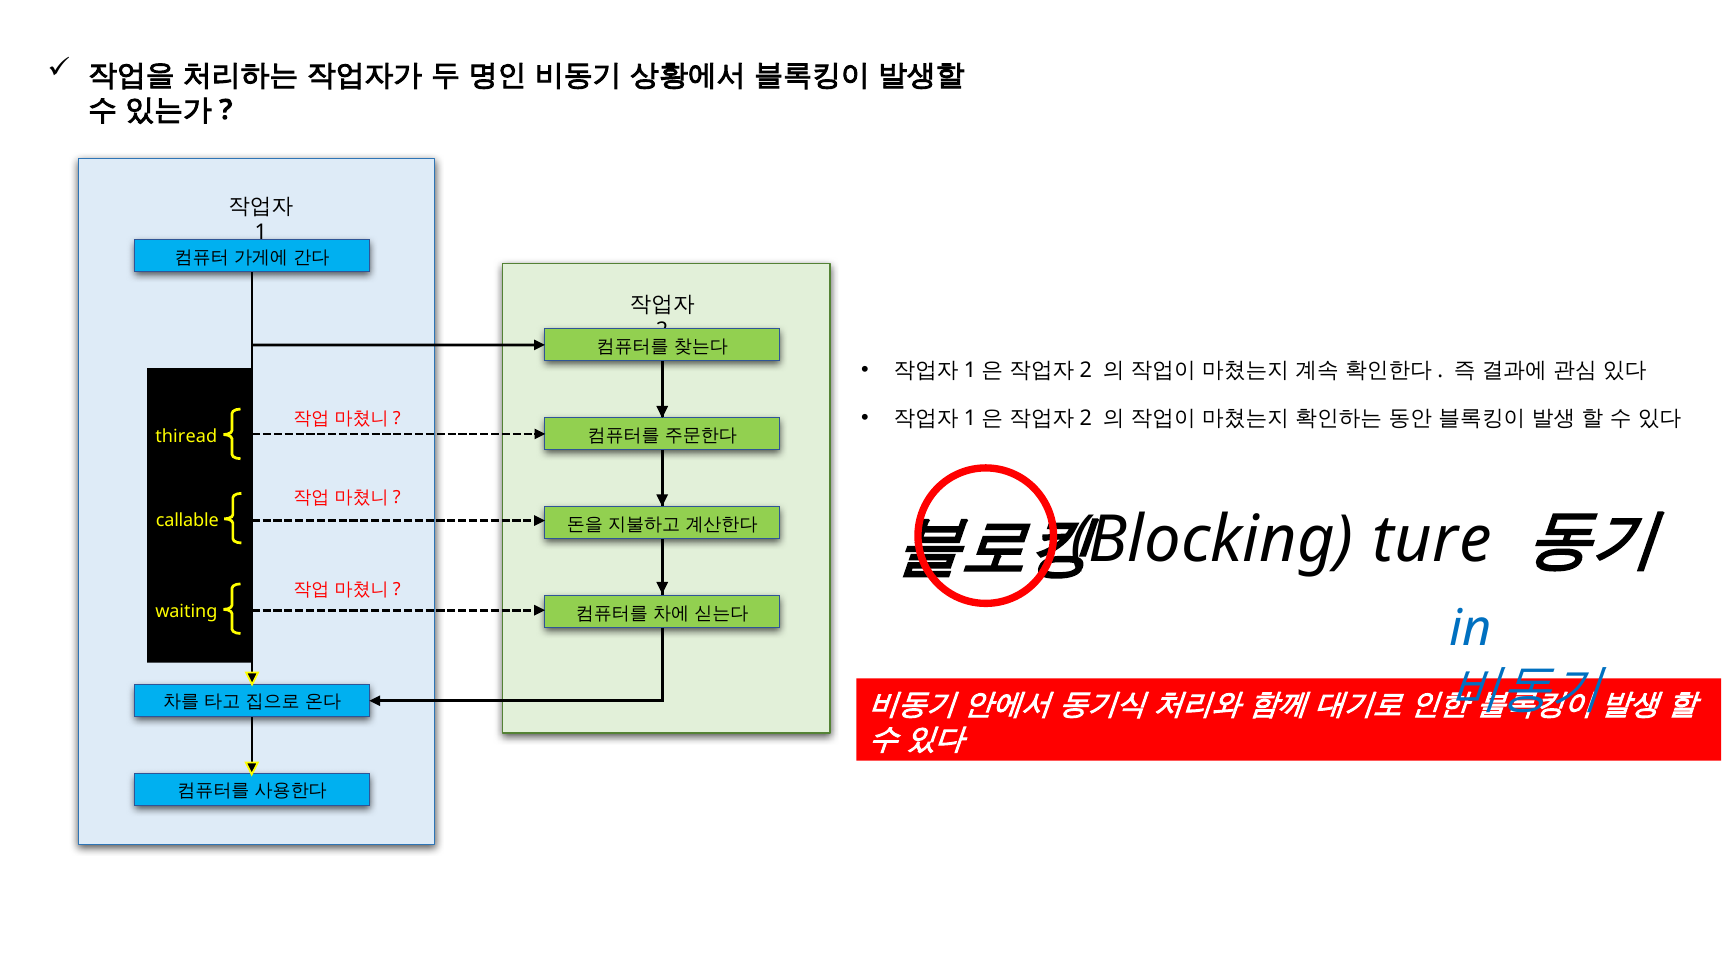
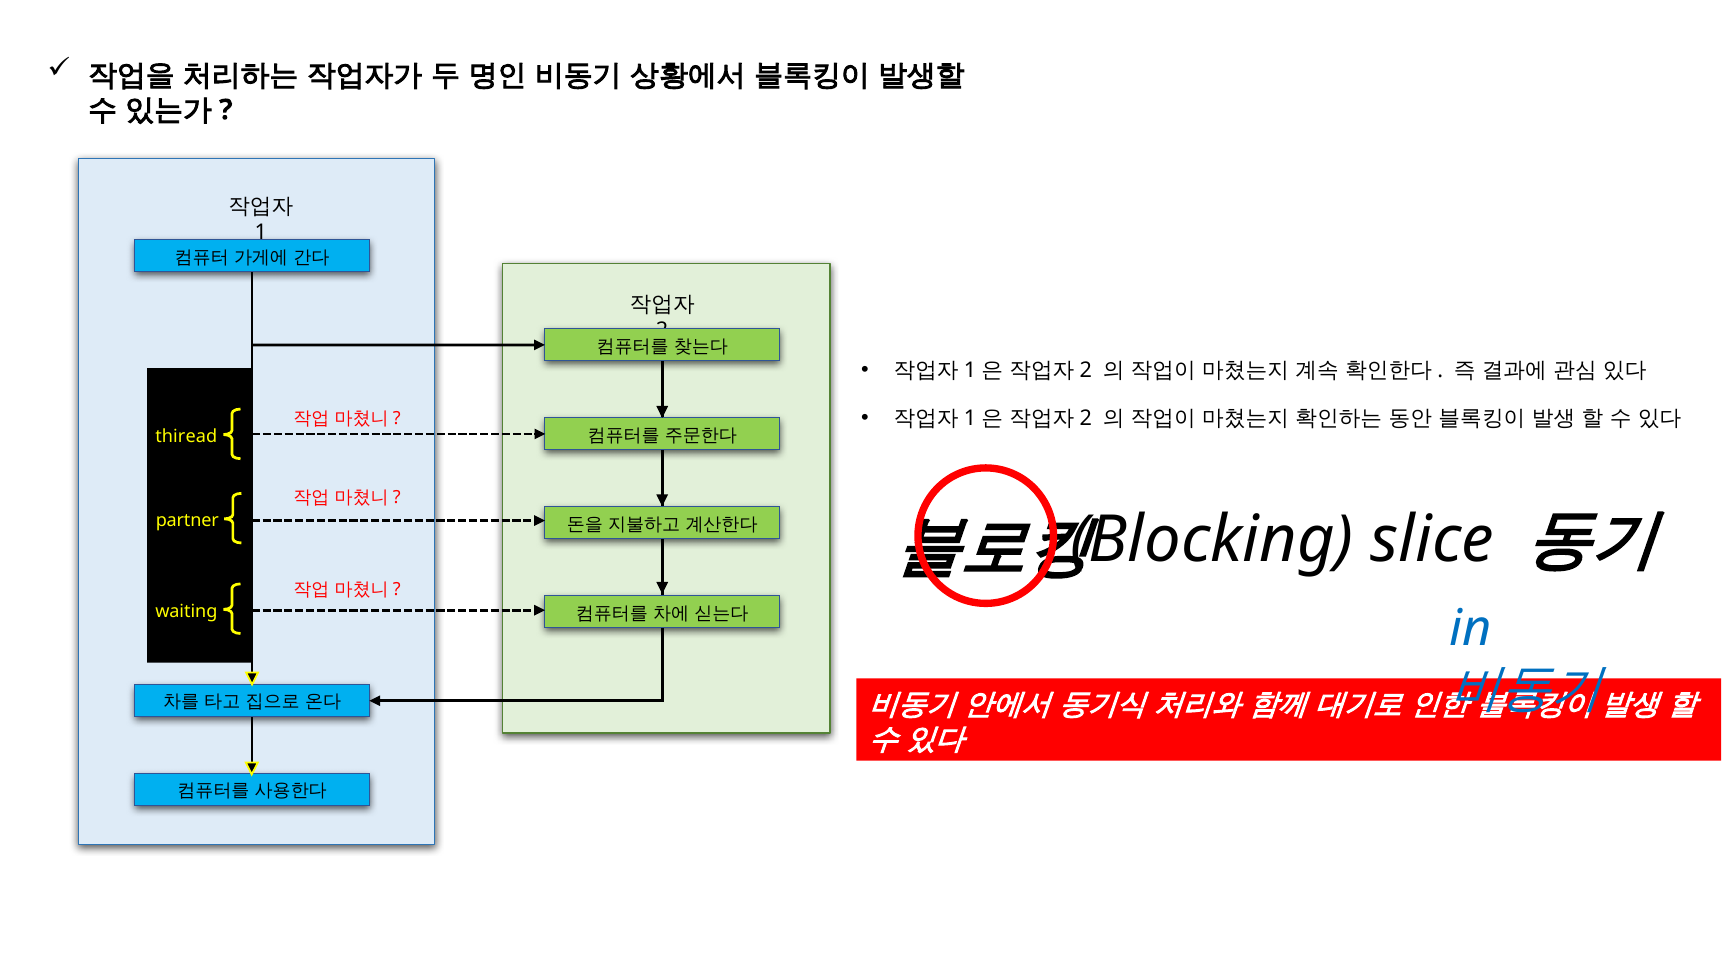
callable: callable -> partner (187, 521)
ture: ture -> slice (1432, 540)
